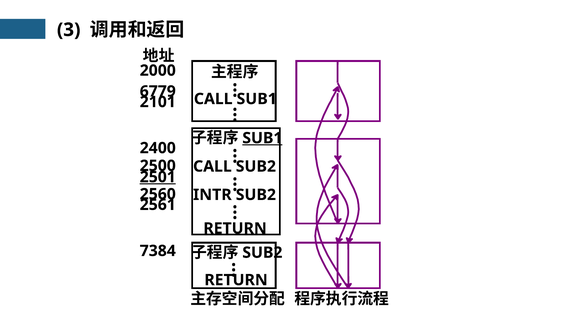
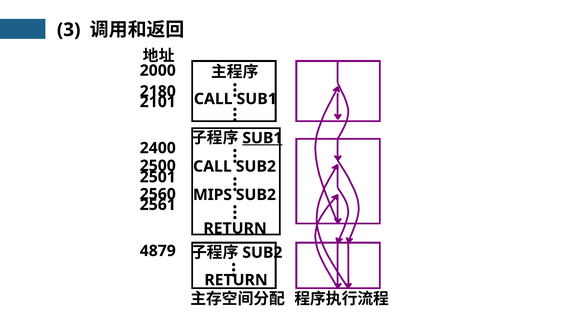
6779: 6779 -> 2180 (158, 91)
2501 underline: present -> none (158, 177)
INTR: INTR -> MIPS (212, 195)
7384: 7384 -> 4879 (158, 251)
